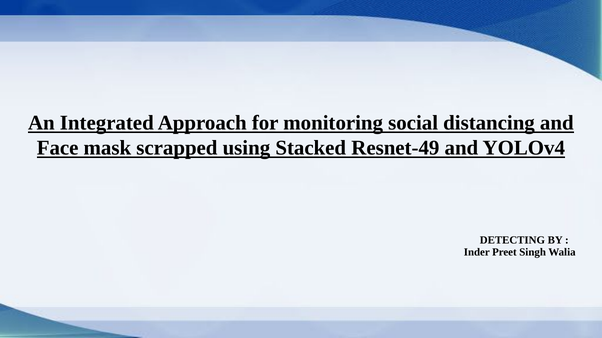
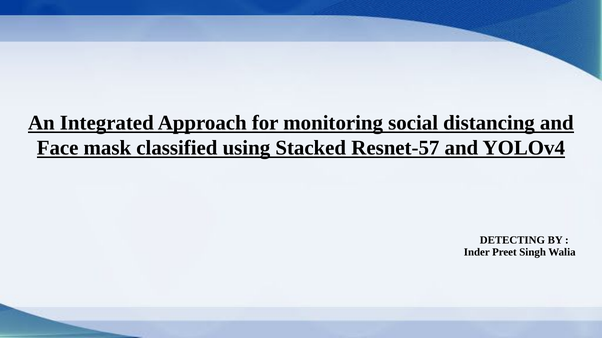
scrapped: scrapped -> classified (177, 148)
Resnet-49: Resnet-49 -> Resnet-57 (395, 148)
